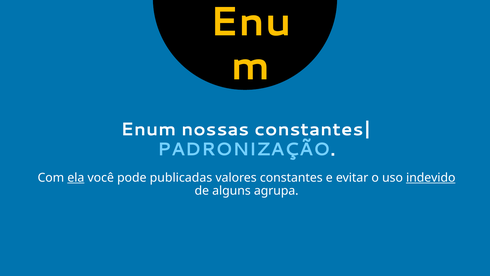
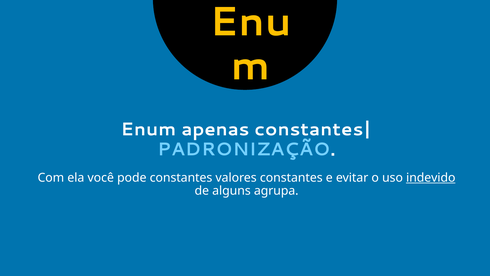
nossas: nossas -> apenas (215, 129)
ela underline: present -> none (76, 177)
pode publicadas: publicadas -> constantes (181, 177)
